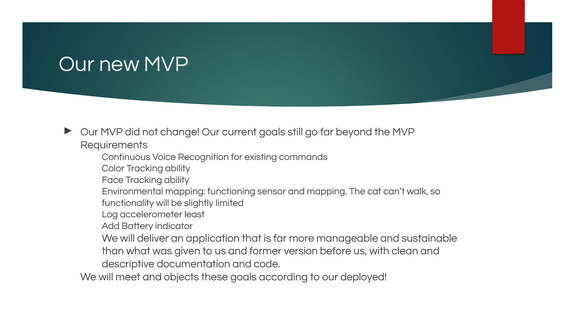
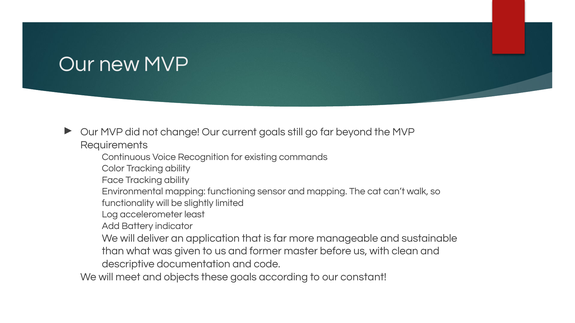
version: version -> master (301, 251)
deployed: deployed -> constant (363, 277)
